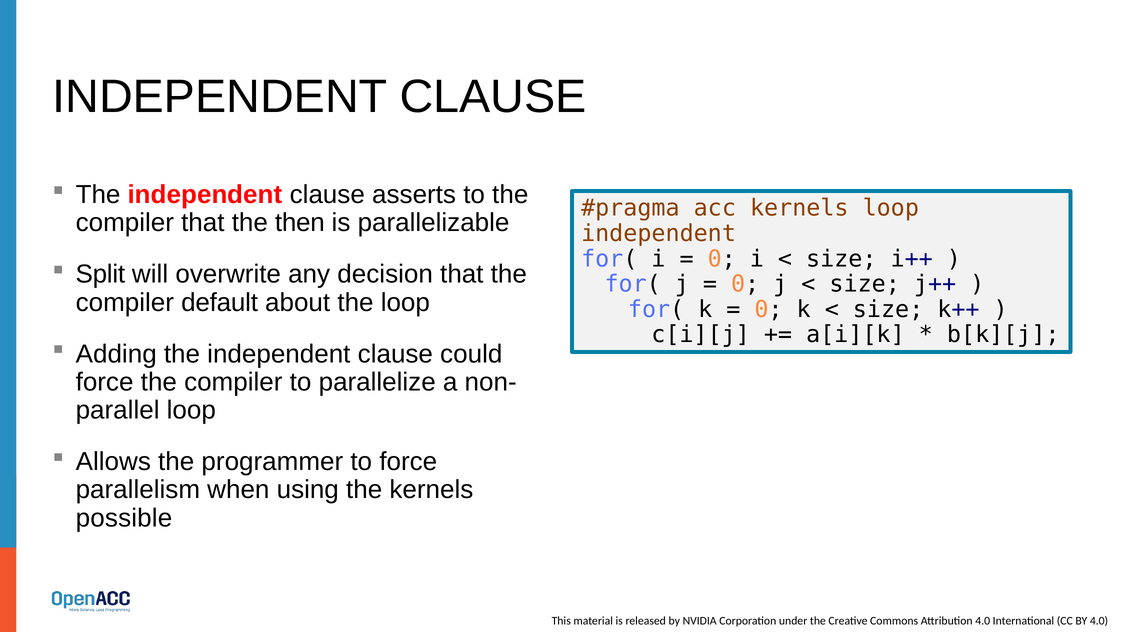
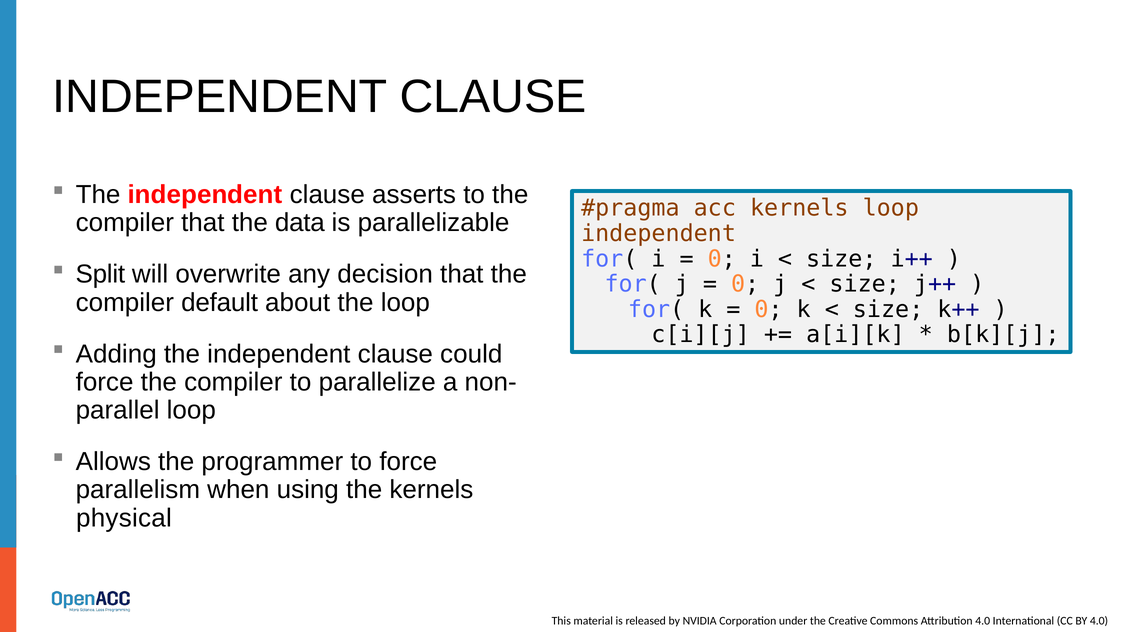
then: then -> data (300, 223)
possible: possible -> physical (124, 518)
